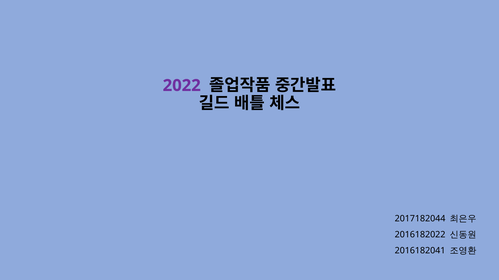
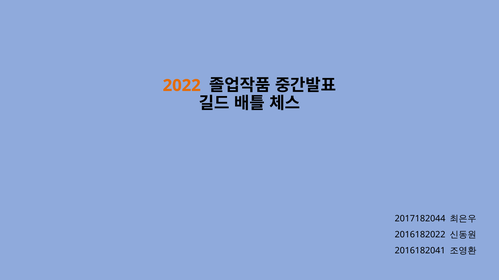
2022 colour: purple -> orange (182, 86)
